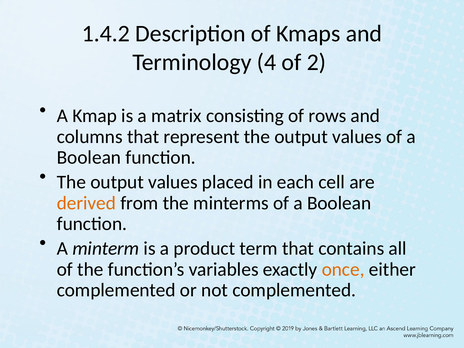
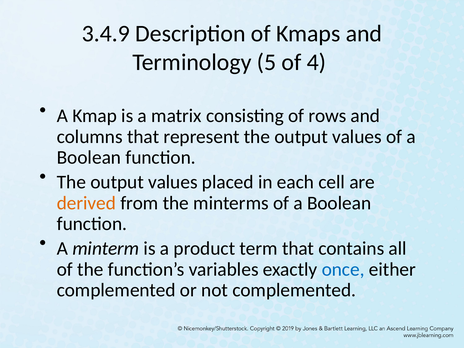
1.4.2: 1.4.2 -> 3.4.9 (106, 34)
4: 4 -> 5 (266, 62)
2: 2 -> 4 (316, 62)
once colour: orange -> blue (343, 269)
